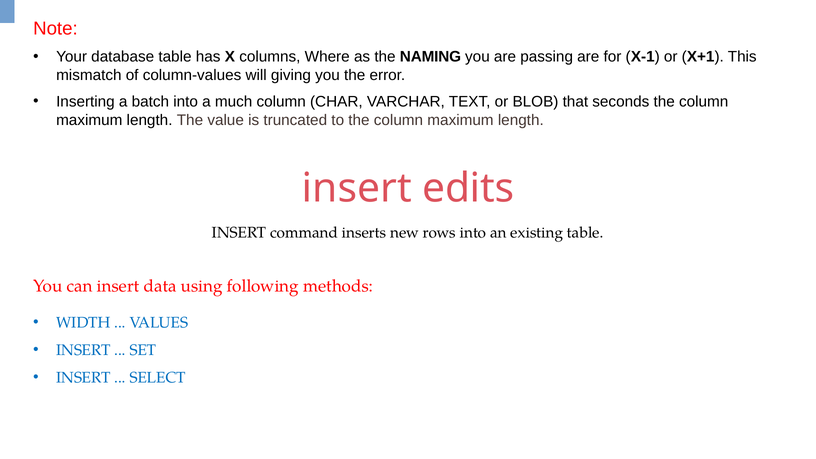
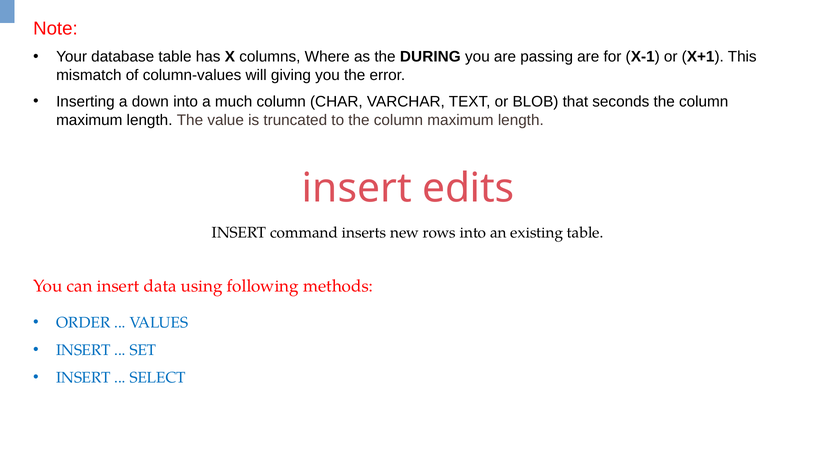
NAMING: NAMING -> DURING (430, 57)
batch: batch -> down (150, 102)
WIDTH: WIDTH -> ORDER (83, 323)
